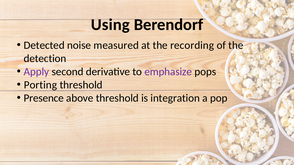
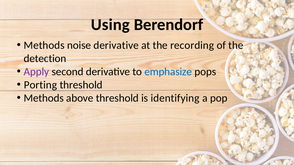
Detected: Detected -> Methods (44, 45)
noise measured: measured -> derivative (116, 45)
emphasize colour: purple -> blue (168, 72)
Presence: Presence -> Methods (44, 98)
integration: integration -> identifying (175, 98)
